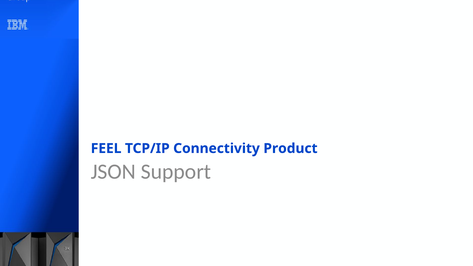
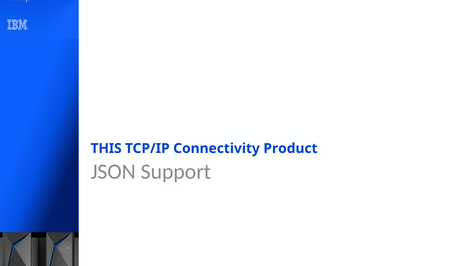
FEEL: FEEL -> THIS (106, 148)
